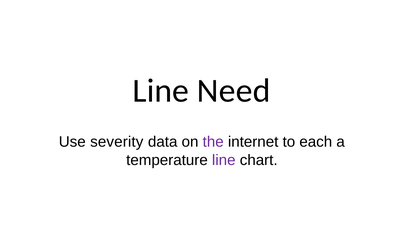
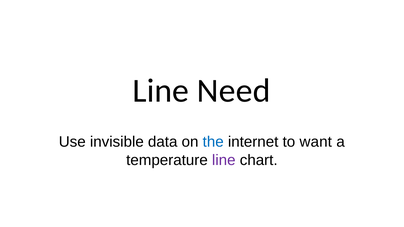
severity: severity -> invisible (117, 142)
the colour: purple -> blue (213, 142)
each: each -> want (316, 142)
